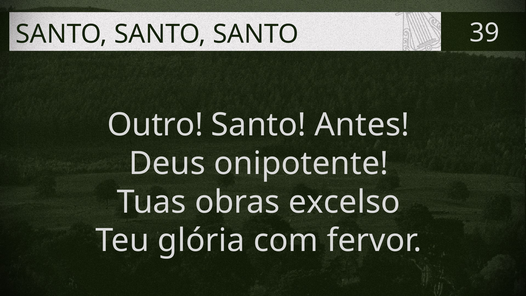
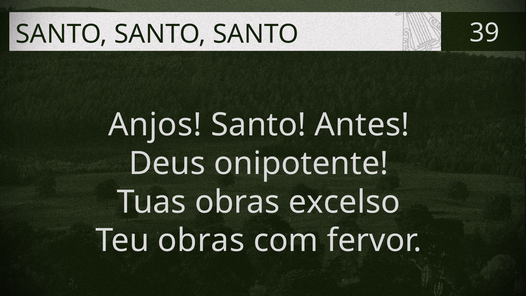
Outro: Outro -> Anjos (155, 125)
Teu glória: glória -> obras (201, 241)
